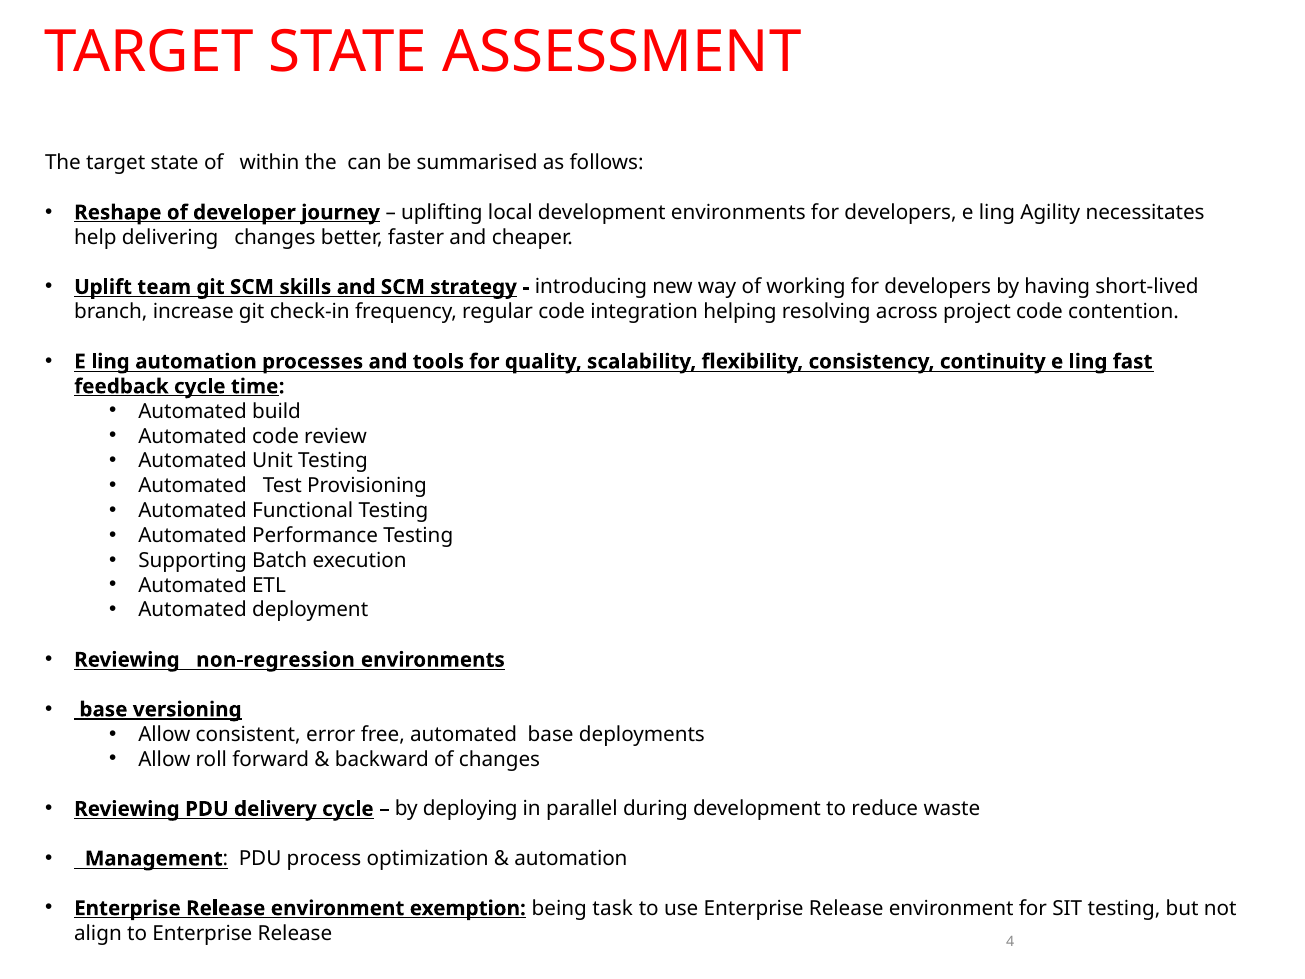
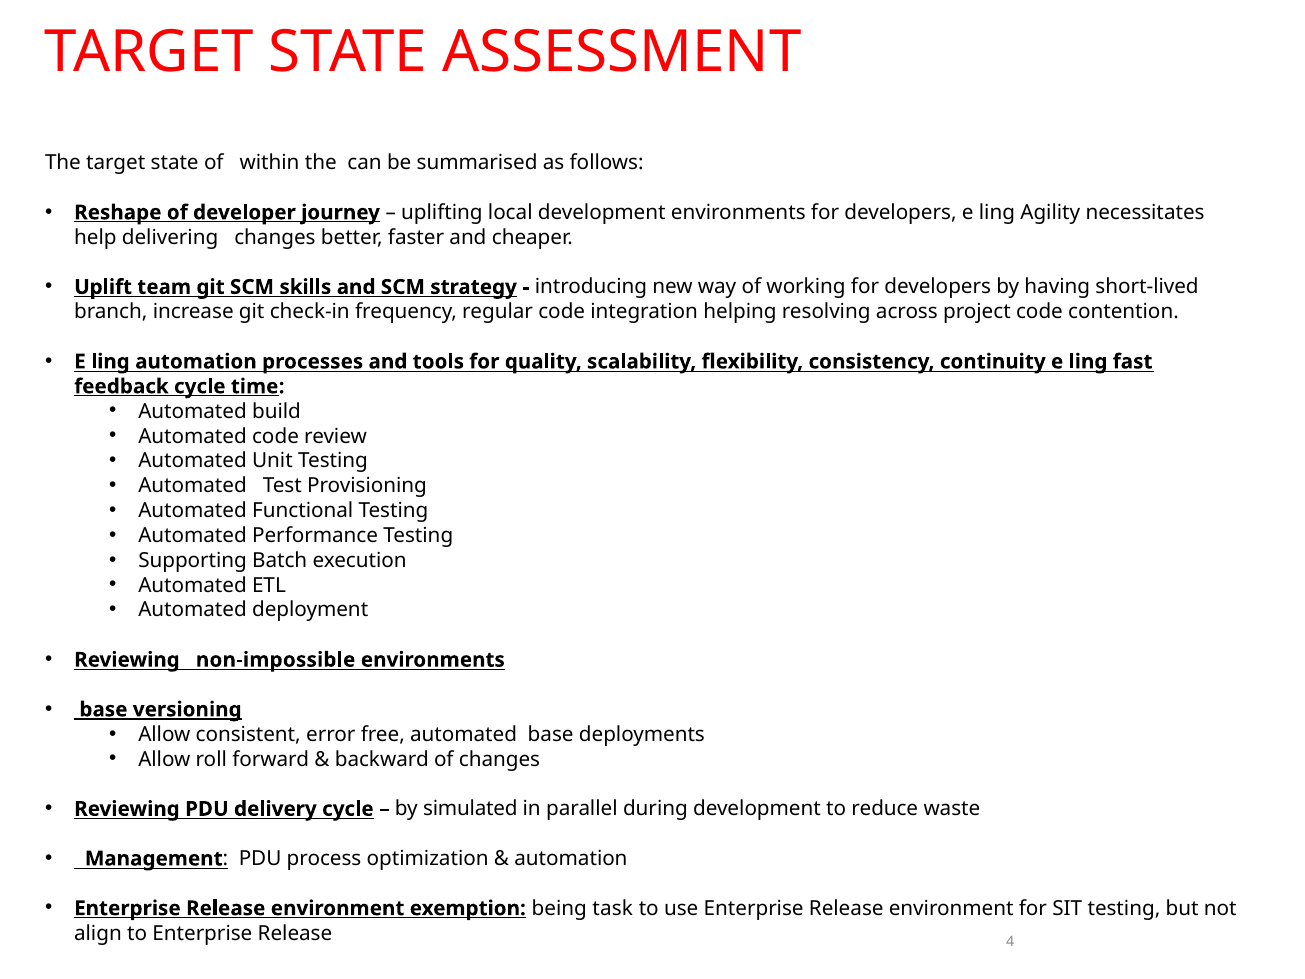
non-regression: non-regression -> non-impossible (276, 660)
deploying: deploying -> simulated (470, 809)
